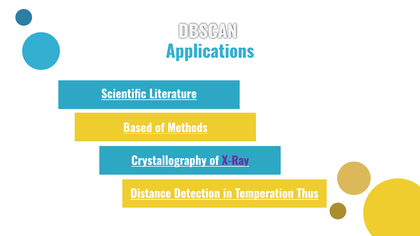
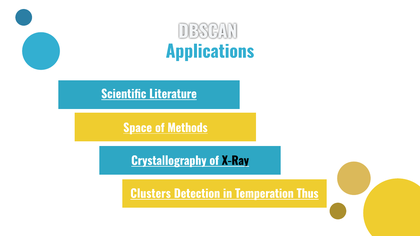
Based: Based -> Space (138, 128)
X-Ray colour: purple -> black (235, 161)
Distance: Distance -> Clusters (151, 194)
